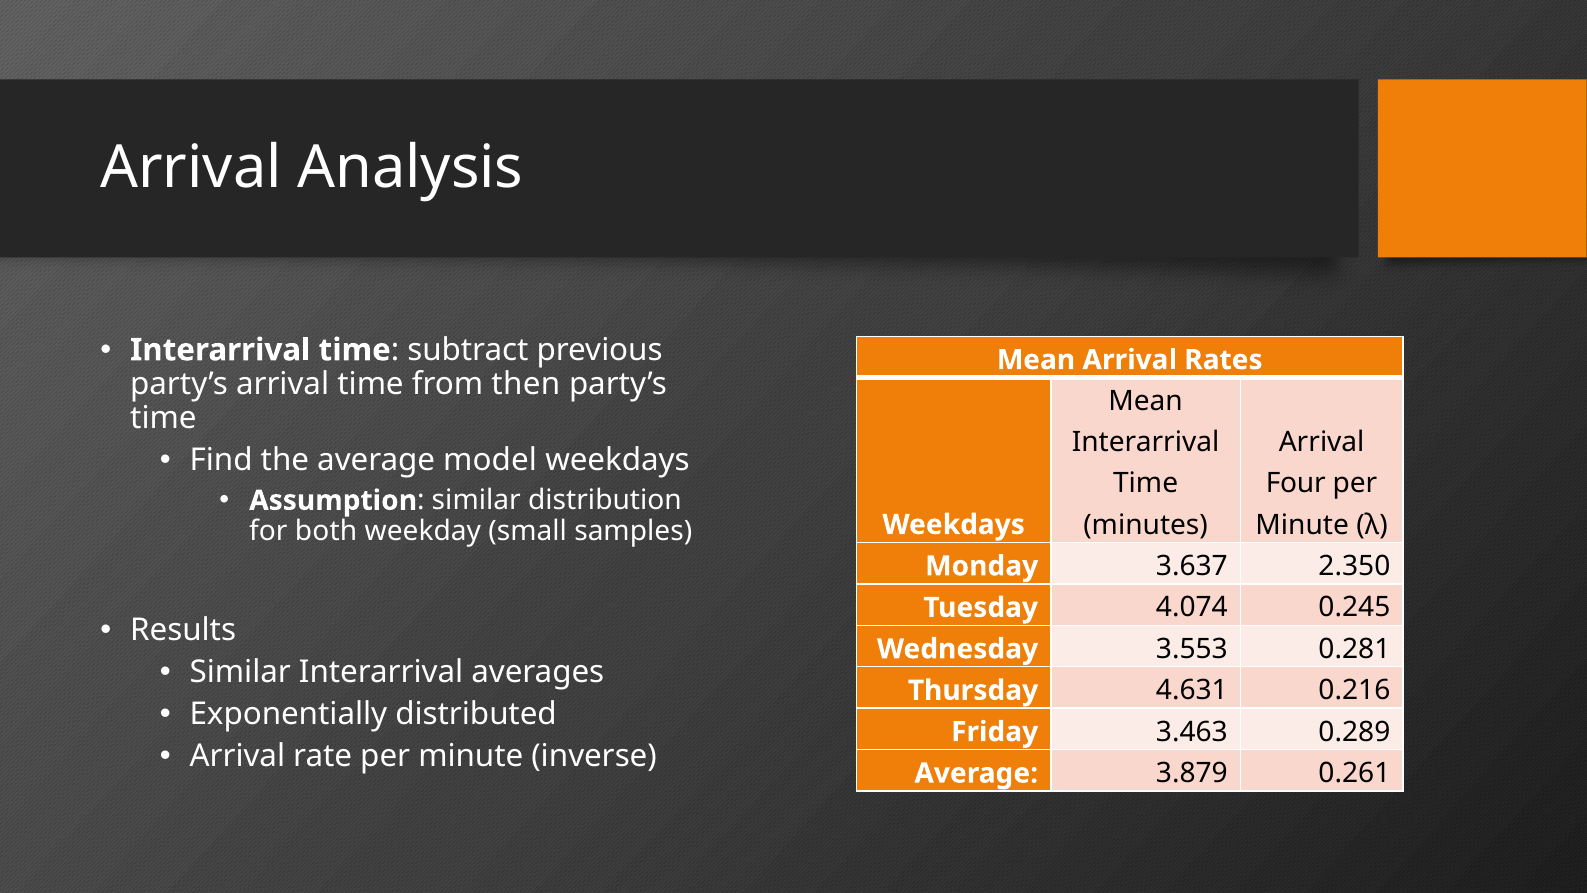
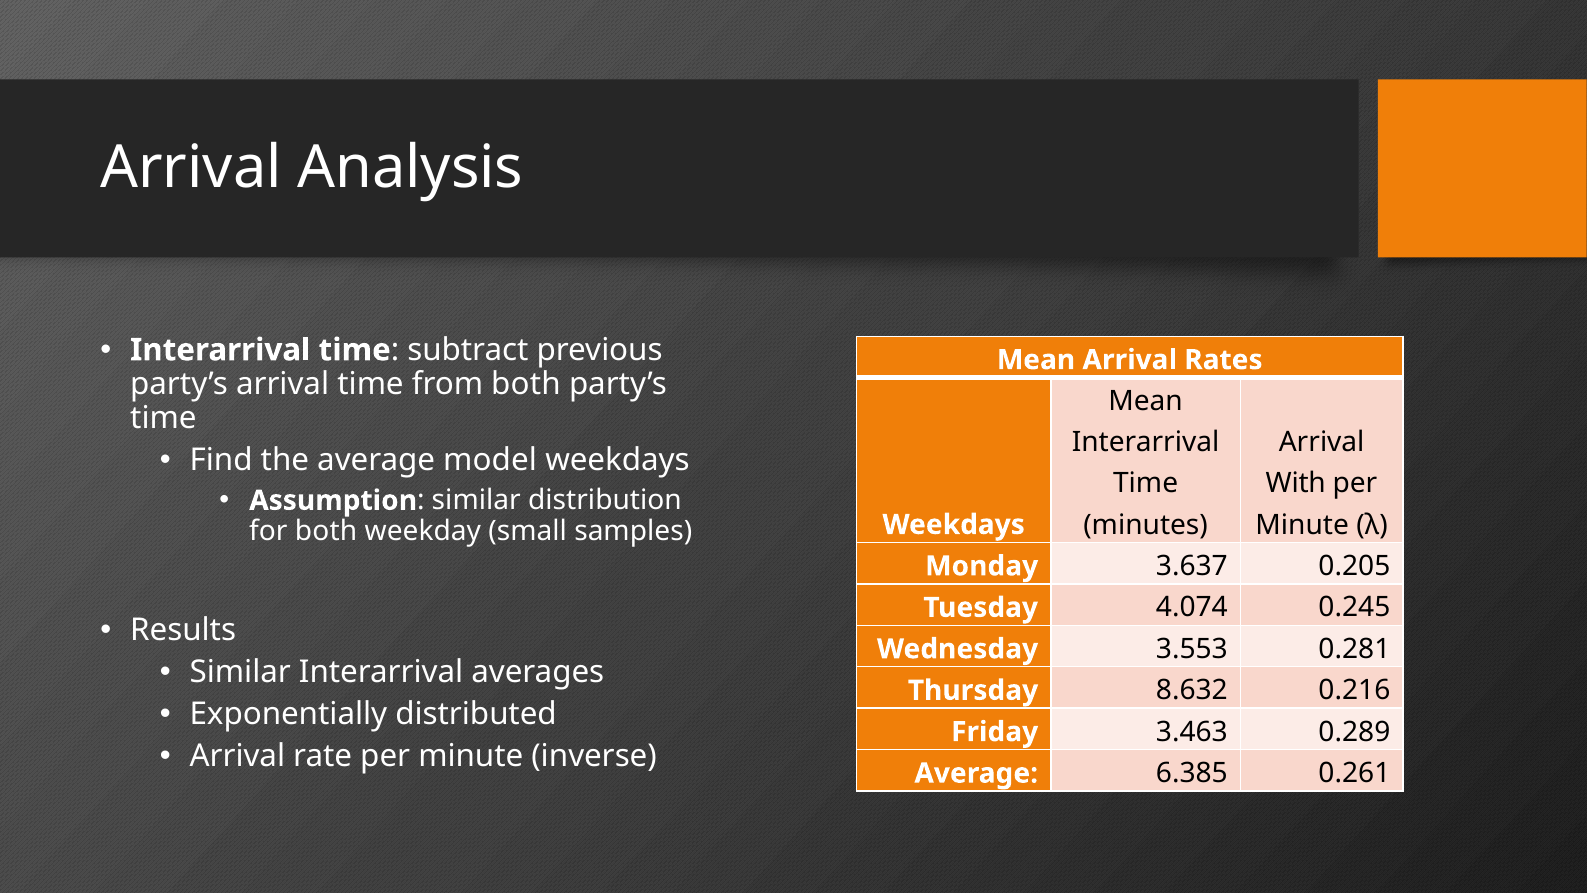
from then: then -> both (526, 384)
Four: Four -> With (1296, 483)
2.350: 2.350 -> 0.205 (1354, 566)
4.631: 4.631 -> 8.632 (1192, 690)
3.879: 3.879 -> 6.385 (1192, 773)
